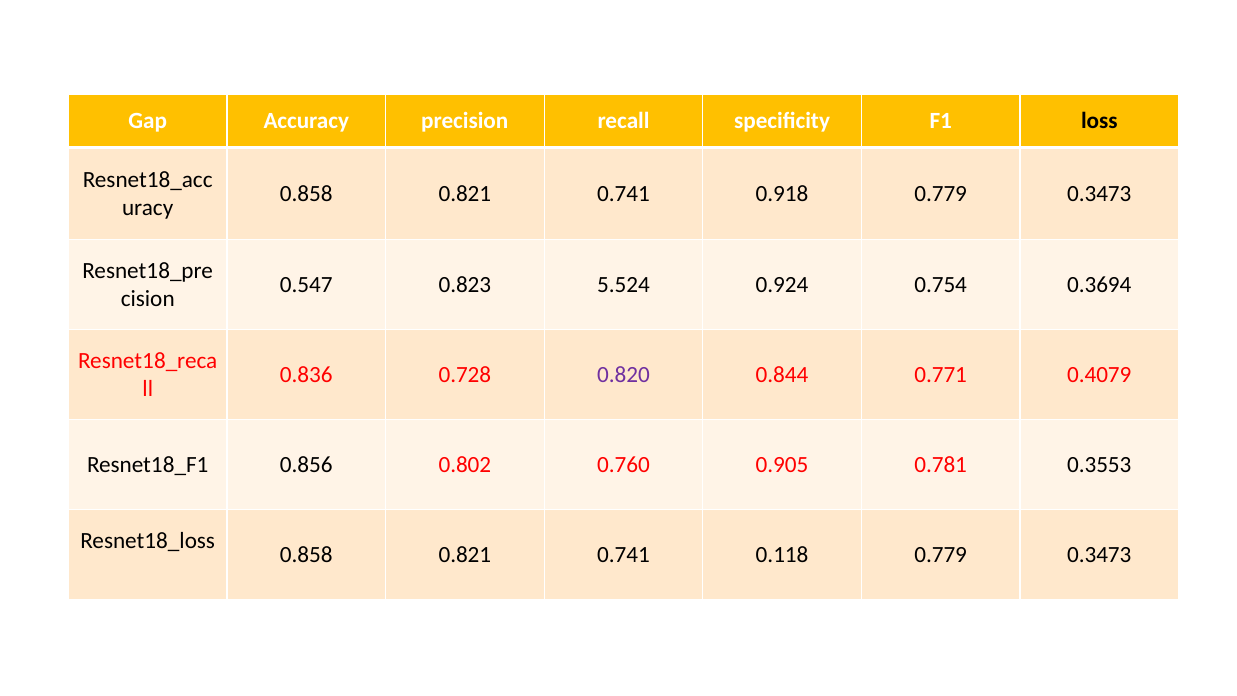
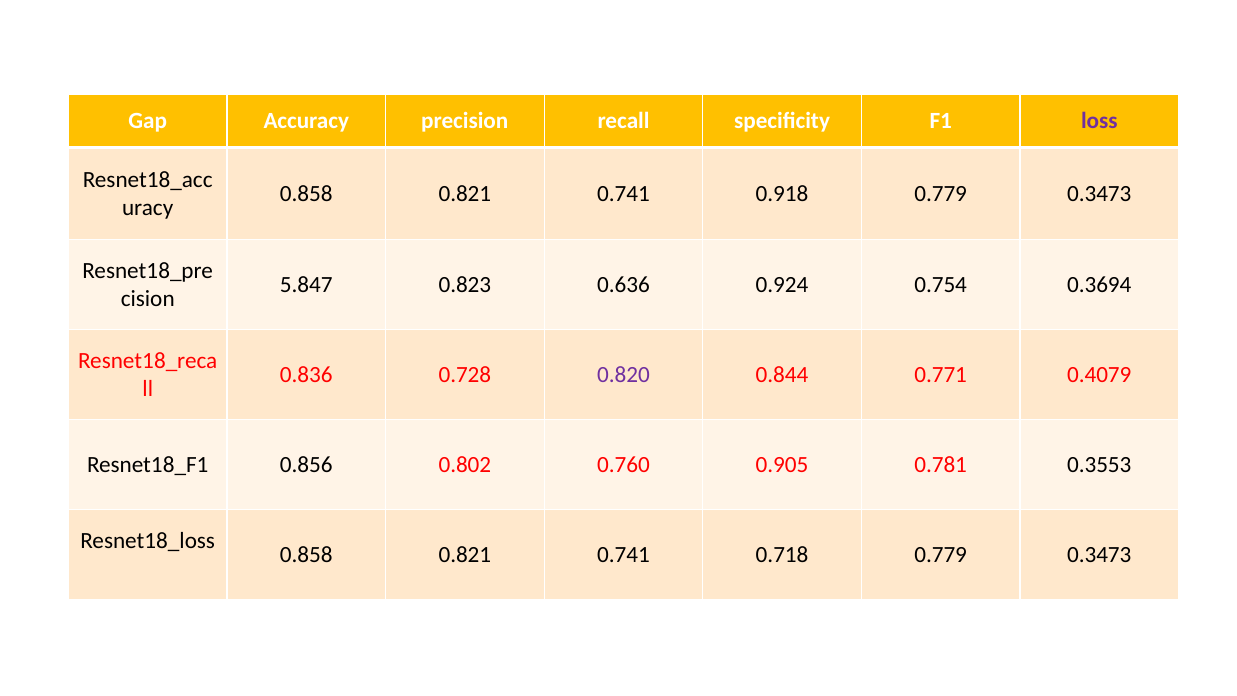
loss colour: black -> purple (1099, 121)
0.547: 0.547 -> 5.847 (306, 284)
5.524: 5.524 -> 0.636 (623, 284)
0.118: 0.118 -> 0.718 (782, 554)
